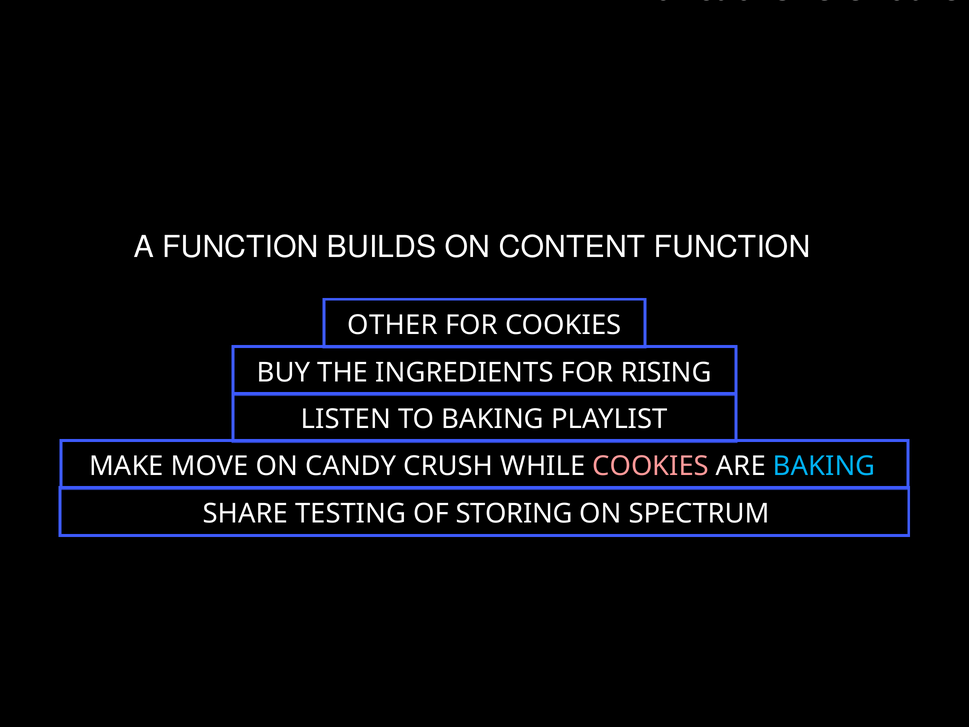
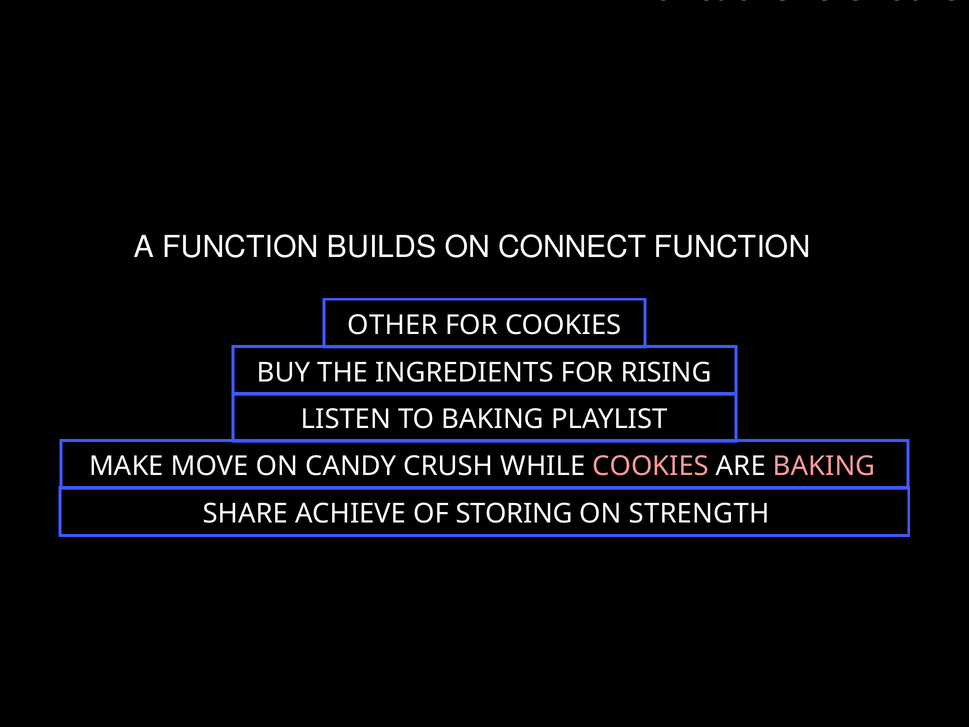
CONTENT: CONTENT -> CONNECT (572, 247)
BAKING colour: light blue -> pink (824, 466)
TESTING: TESTING -> ACHIEVE (351, 513)
SPECTRUM: SPECTRUM -> STRENGTH (699, 513)
